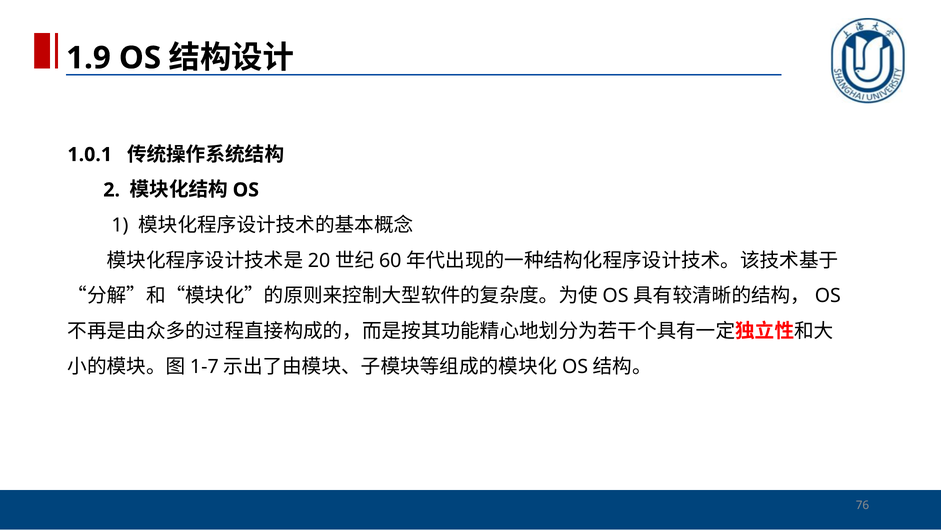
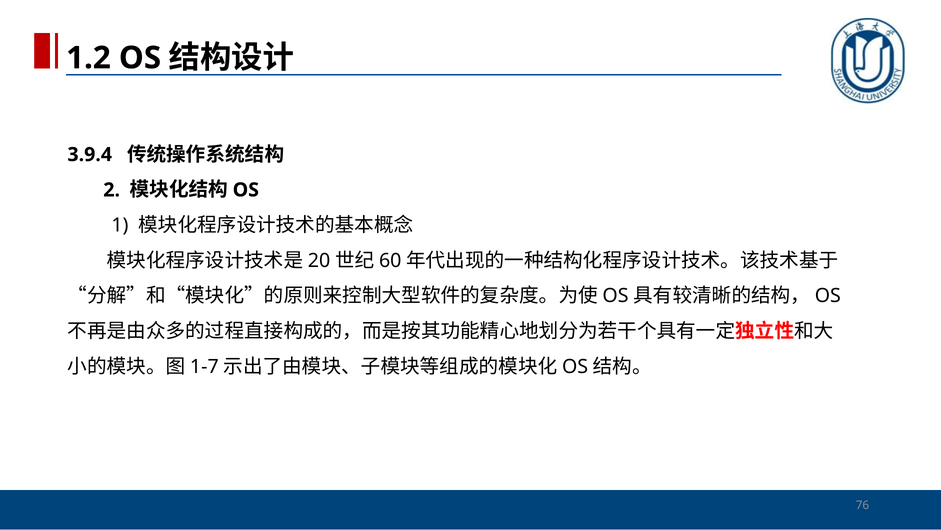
1.9: 1.9 -> 1.2 (88, 58)
1.0.1: 1.0.1 -> 3.9.4 (90, 154)
